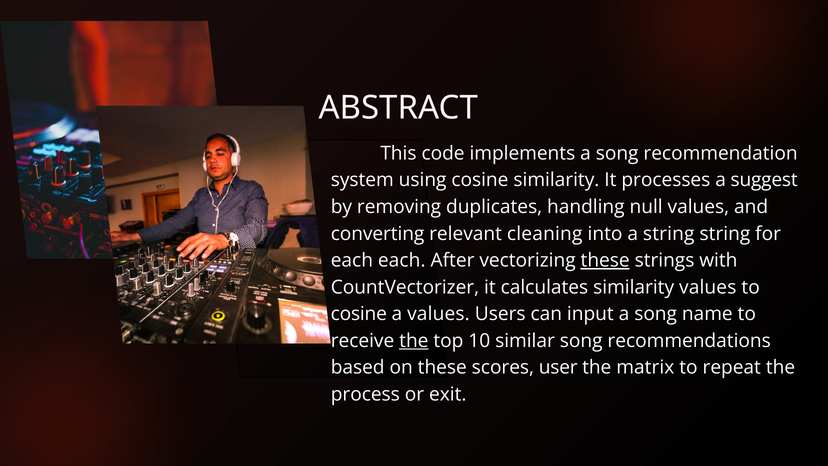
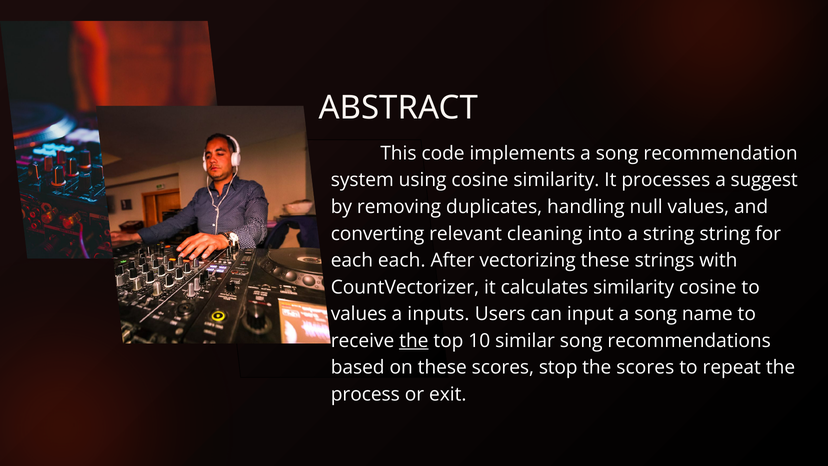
these underline: present -> none (605, 260)
similarity values: values -> cosine (708, 287)
cosine: cosine -> values (359, 314)
a values: values -> inputs (438, 314)
user: user -> stop (558, 367)
the matrix: matrix -> scores (645, 367)
